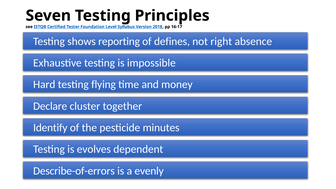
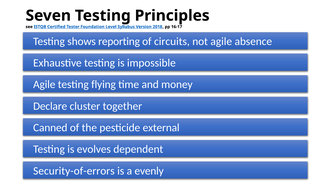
defines: defines -> circuits (172, 41)
not right: right -> agile (221, 41)
Hard: Hard -> Agile (44, 84)
Identify: Identify -> Canned (50, 128)
minutes: minutes -> external (161, 128)
Describe-of-errors: Describe-of-errors -> Security-of-errors (74, 171)
